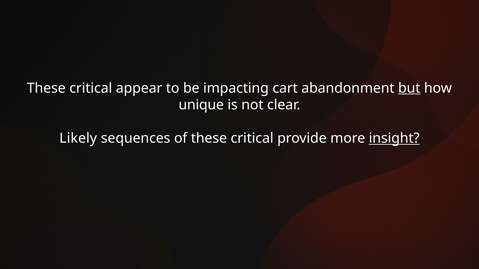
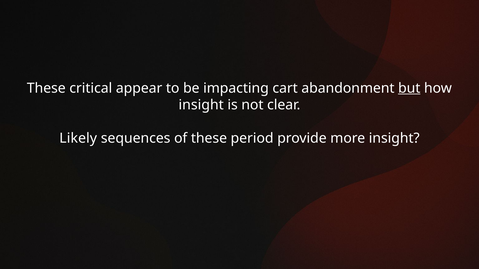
unique: unique -> insight (201, 105)
of these critical: critical -> period (252, 139)
insight underline: present -> none (394, 139)
